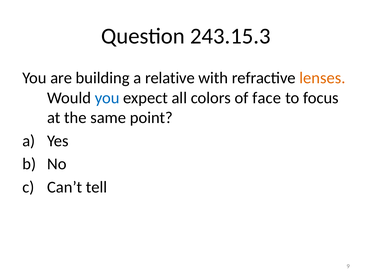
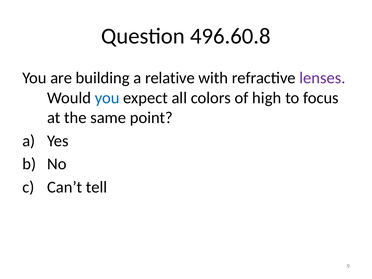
243.15.3: 243.15.3 -> 496.60.8 (230, 36)
lenses colour: orange -> purple (322, 78)
face: face -> high (267, 98)
